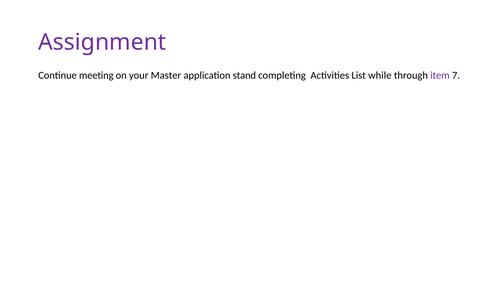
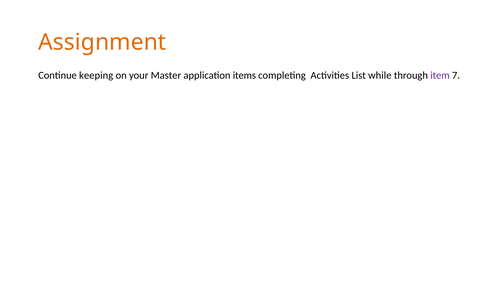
Assignment colour: purple -> orange (102, 42)
meeting: meeting -> keeping (96, 76)
stand: stand -> items (244, 76)
